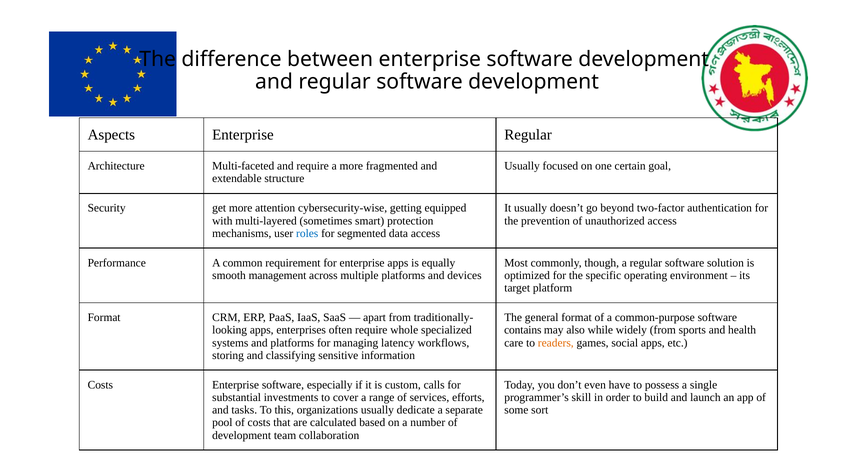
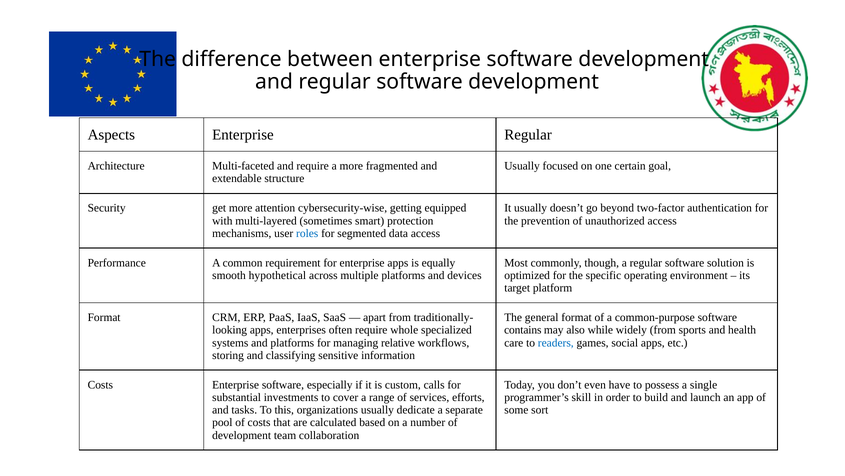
management: management -> hypothetical (277, 275)
latency: latency -> relative (398, 342)
readers colour: orange -> blue (556, 342)
